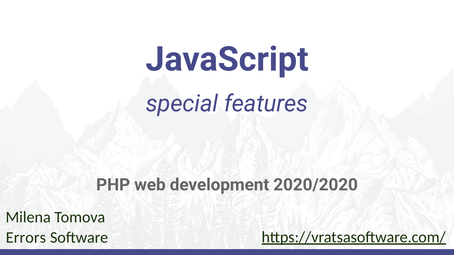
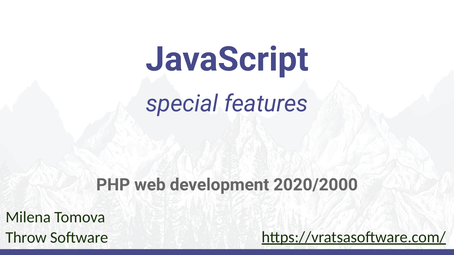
2020/2020: 2020/2020 -> 2020/2000 (316, 185)
Errors: Errors -> Throw (26, 238)
